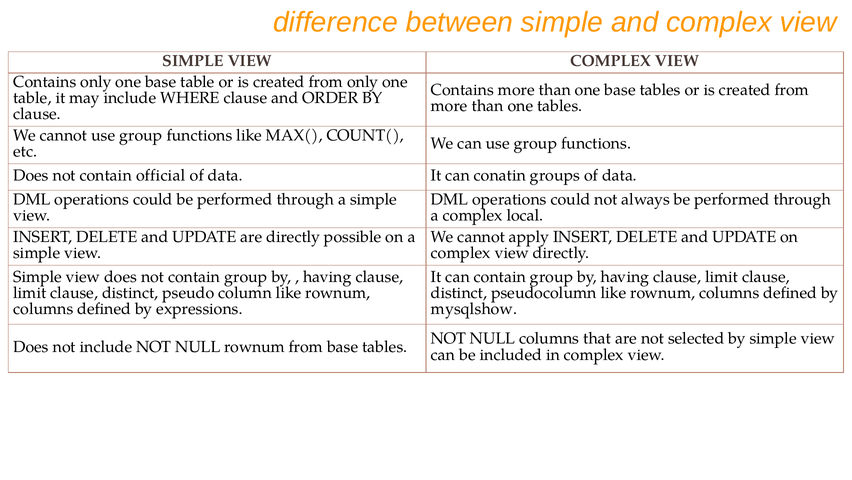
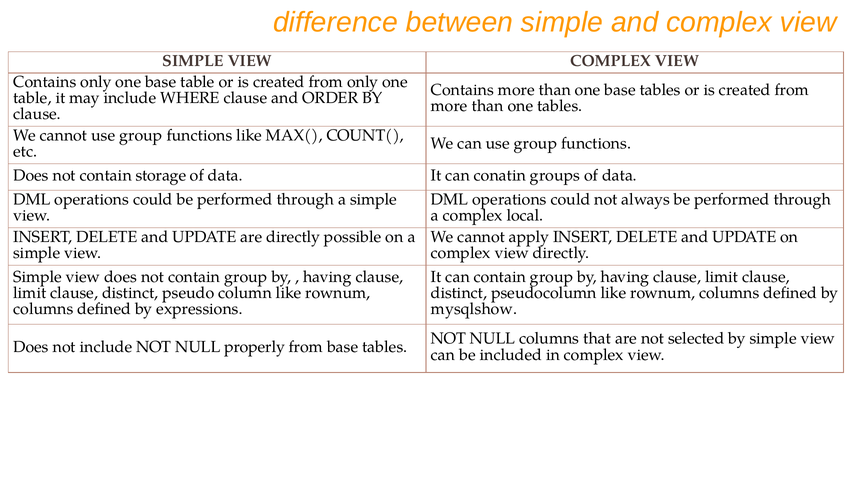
official: official -> storage (161, 175)
NULL rownum: rownum -> properly (255, 346)
